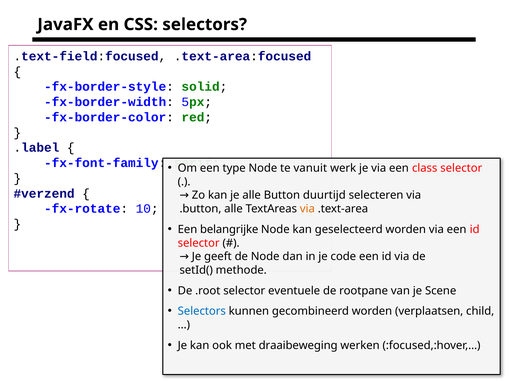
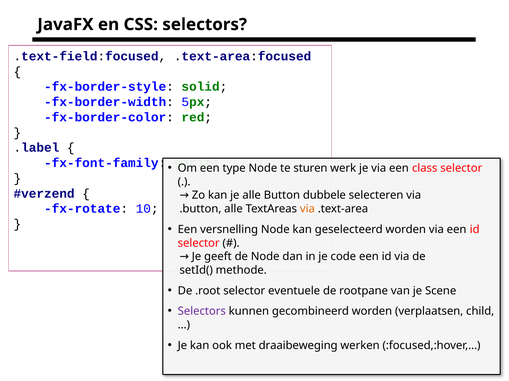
vanuit: vanuit -> sturen (310, 169)
duurtijd: duurtijd -> dubbele (324, 196)
belangrijke: belangrijke -> versnelling (229, 230)
Selectors colour: blue -> purple (202, 312)
